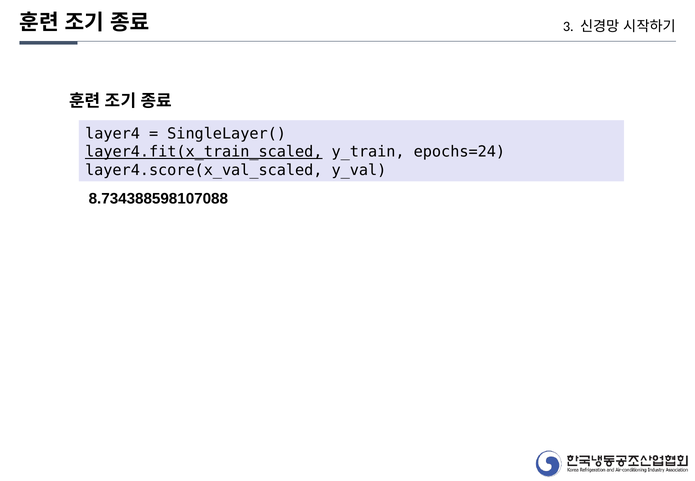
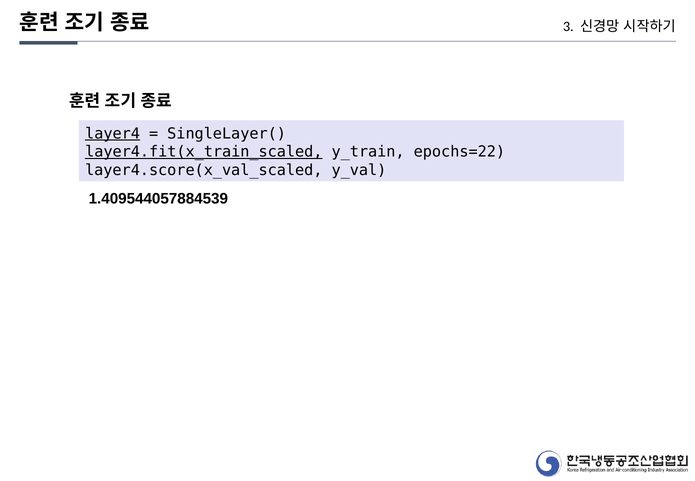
layer4 underline: none -> present (113, 134)
epochs=24: epochs=24 -> epochs=22 (459, 152)
8.734388598107088: 8.734388598107088 -> 1.409544057884539 (158, 199)
